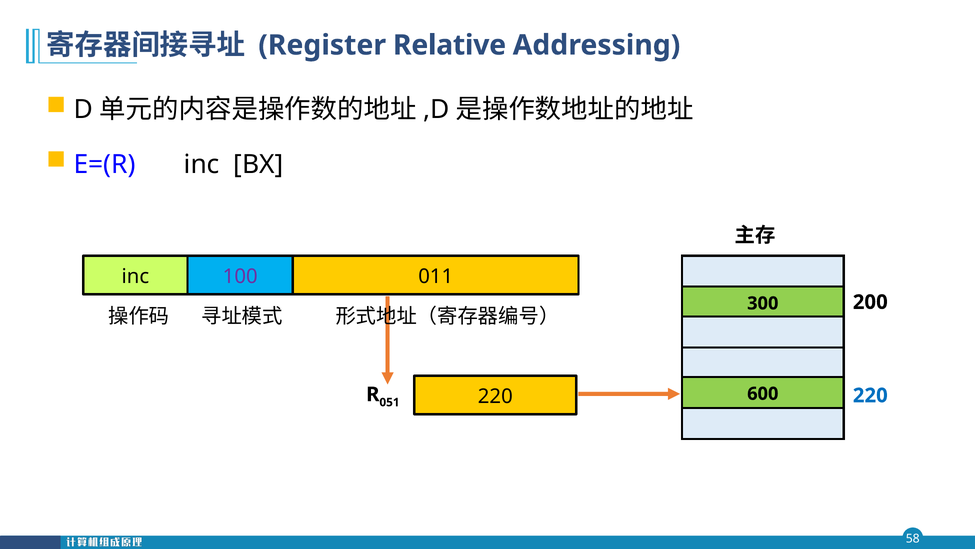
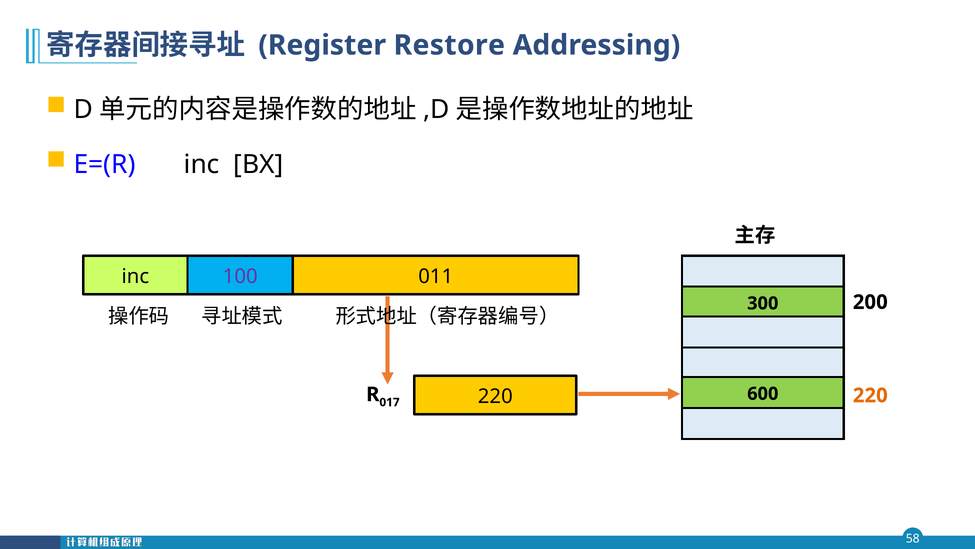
Relative: Relative -> Restore (449, 45)
220 colour: blue -> orange (870, 395)
051: 051 -> 017 (390, 402)
